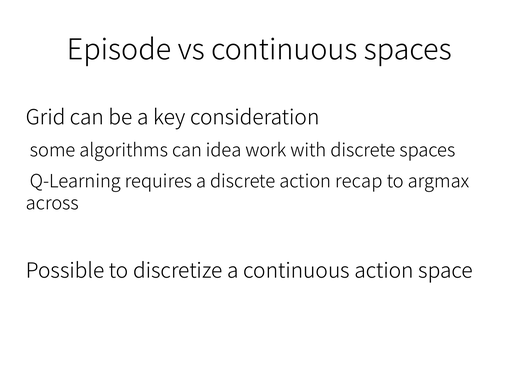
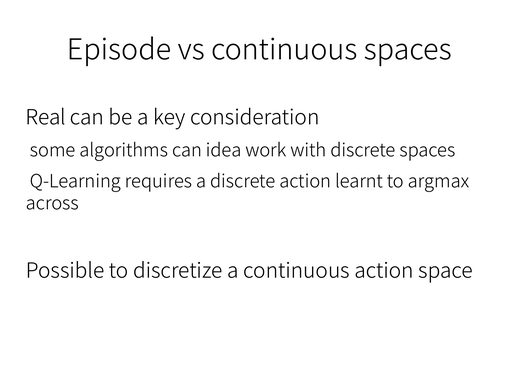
Grid: Grid -> Real (46, 118)
recap: recap -> learnt (359, 182)
